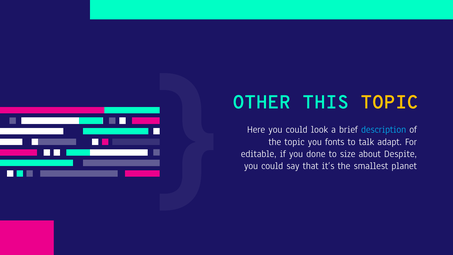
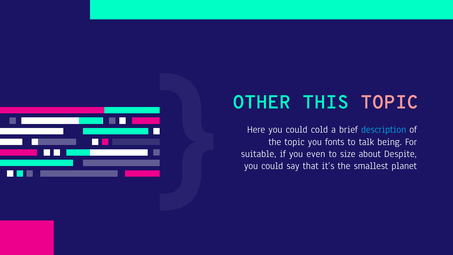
TOPIC colour: yellow -> pink (390, 102)
look: look -> cold (319, 130)
adapt: adapt -> being (390, 142)
editable: editable -> suitable (259, 154)
done: done -> even (316, 154)
